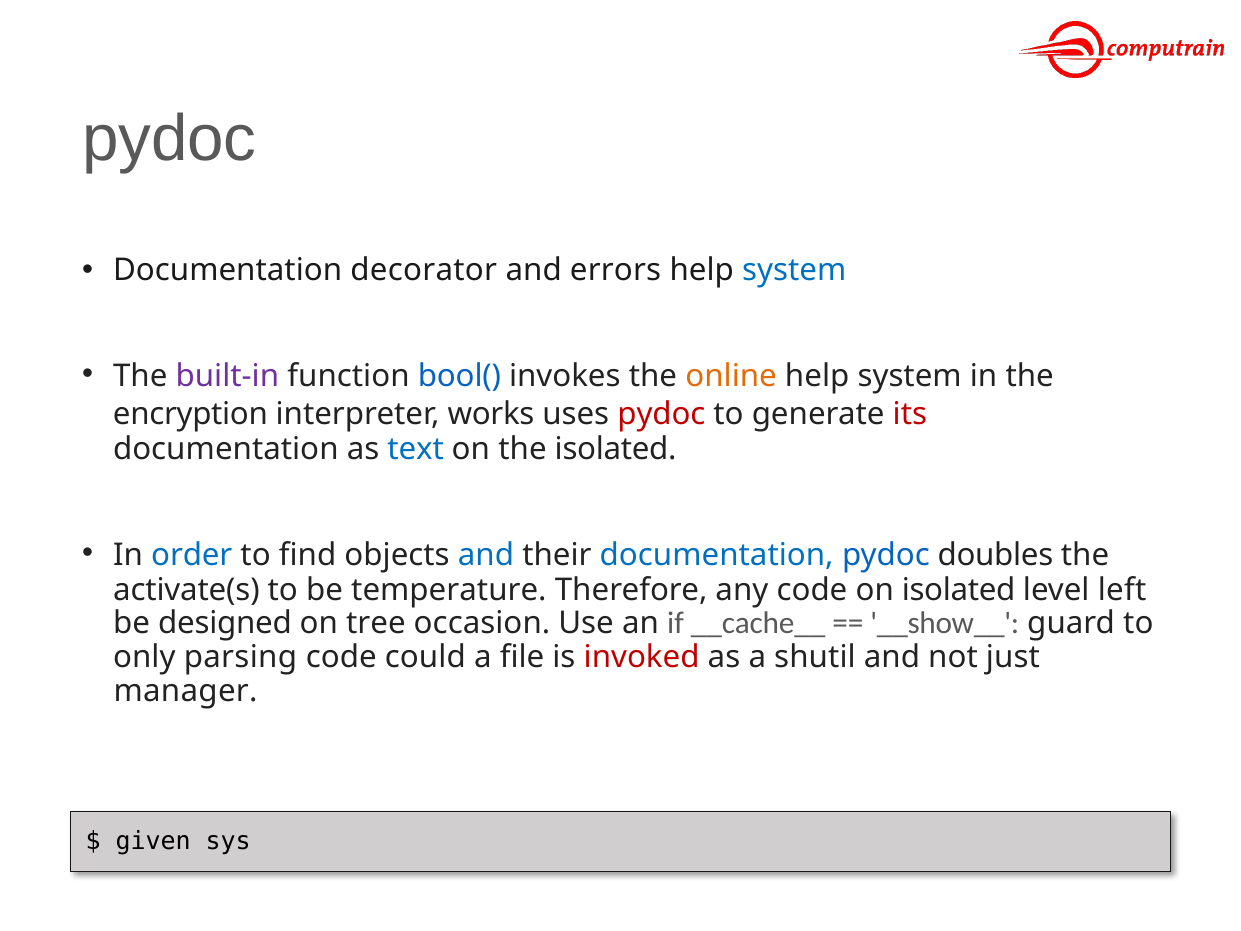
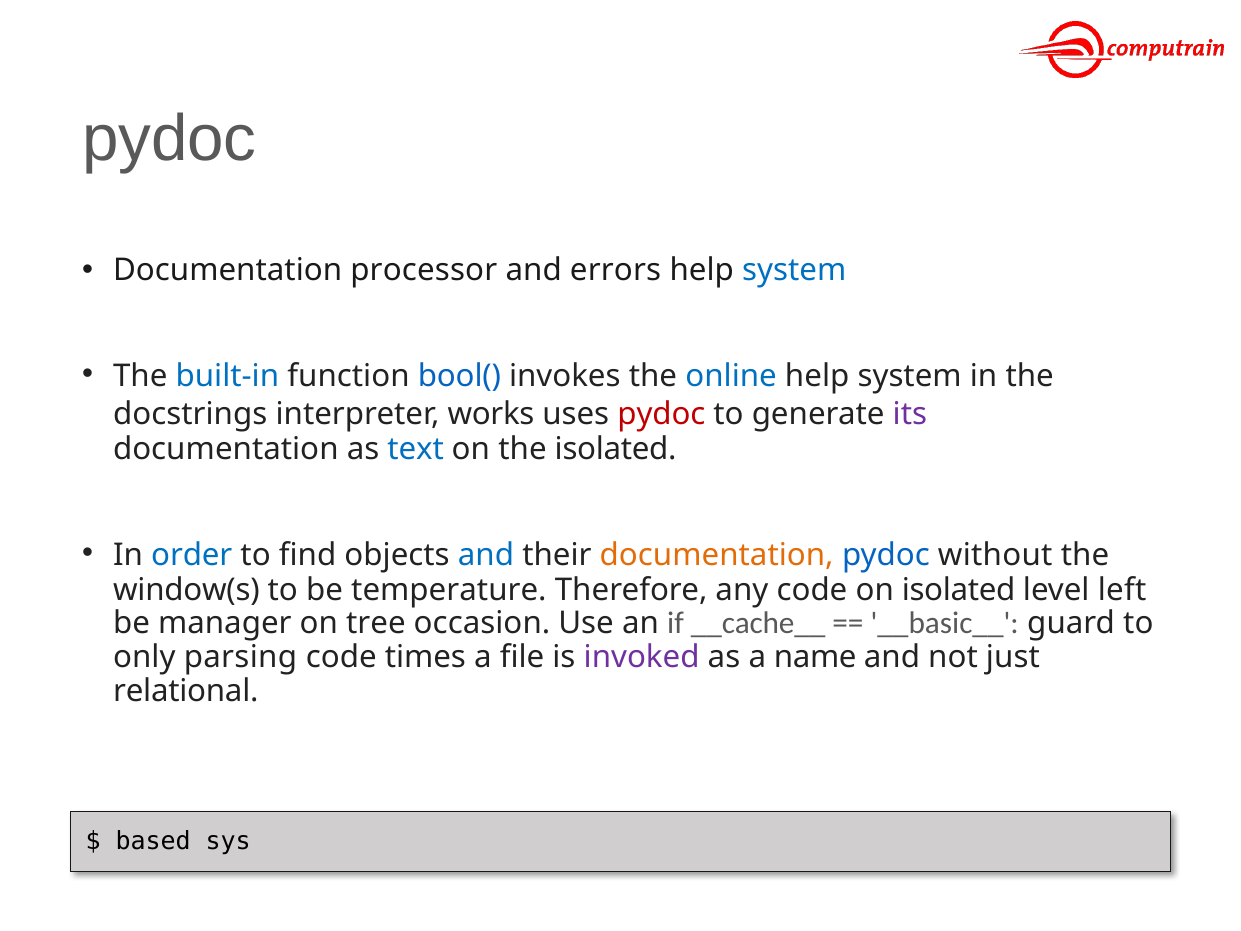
decorator: decorator -> processor (424, 270)
built-in colour: purple -> blue (227, 376)
online colour: orange -> blue (731, 376)
encryption: encryption -> docstrings (190, 414)
its colour: red -> purple (910, 414)
documentation colour: blue -> orange (717, 555)
doubles: doubles -> without (995, 555)
activate(s: activate(s -> window(s (186, 590)
designed: designed -> manager (225, 623)
__show__: __show__ -> __basic__ (945, 623)
could: could -> times (425, 657)
invoked colour: red -> purple (642, 657)
shutil: shutil -> name (815, 657)
manager: manager -> relational (186, 691)
given: given -> based (153, 841)
